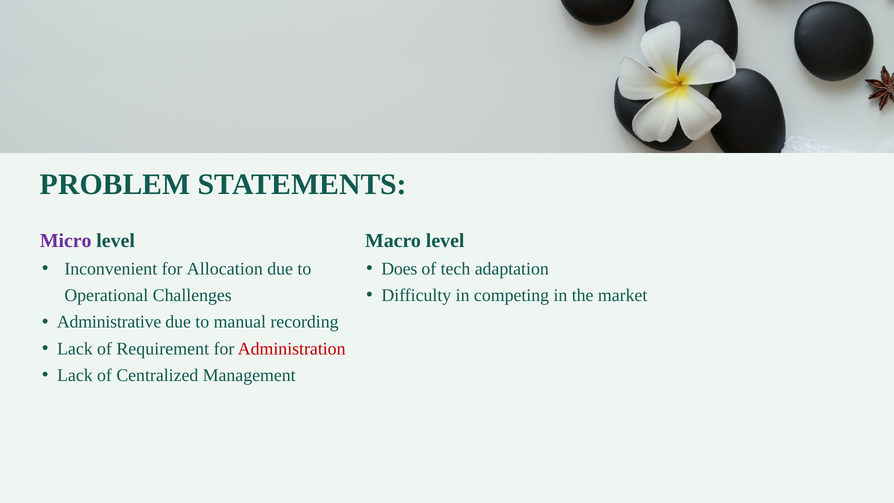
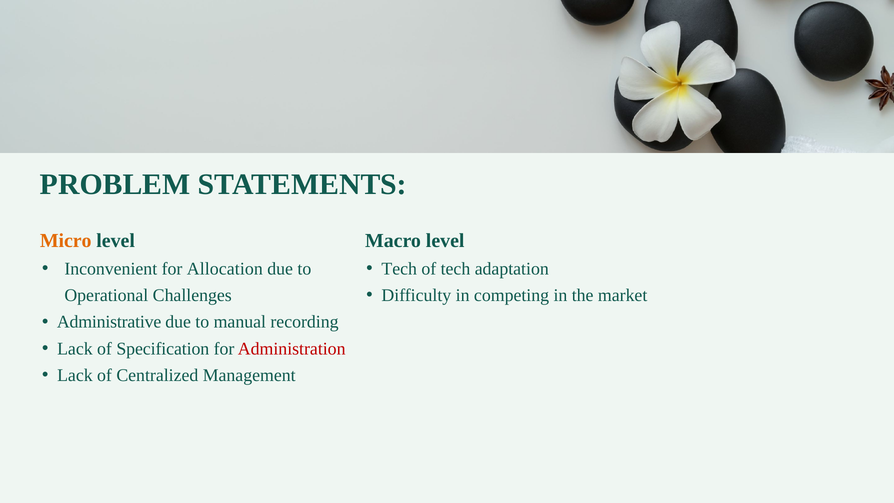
Micro colour: purple -> orange (66, 241)
Does: Does -> Tech (399, 269)
Requirement: Requirement -> Specification (163, 349)
